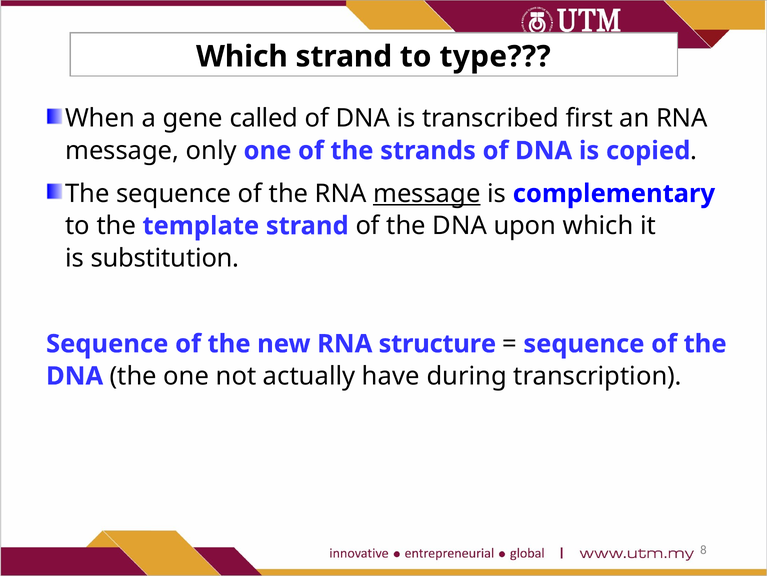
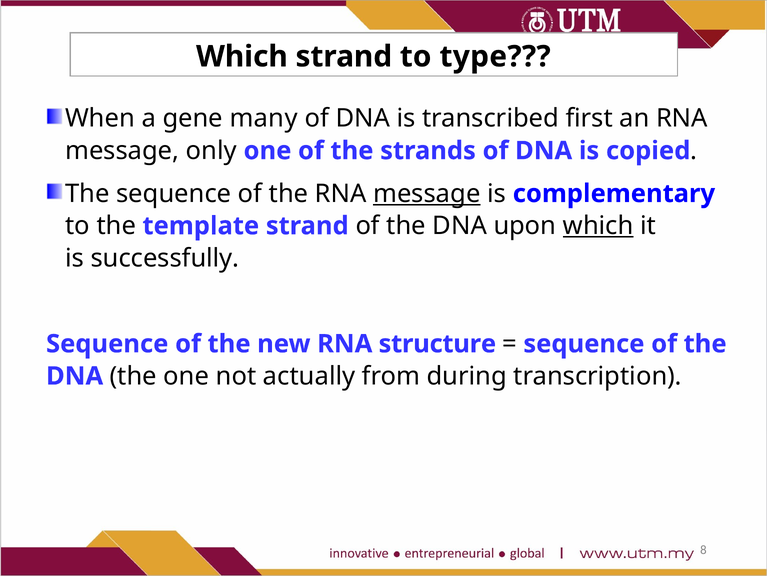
called: called -> many (264, 118)
which underline: none -> present (598, 226)
substitution: substitution -> successfully (165, 258)
have: have -> from (391, 376)
